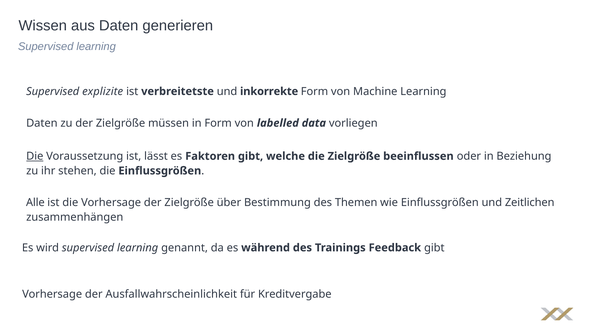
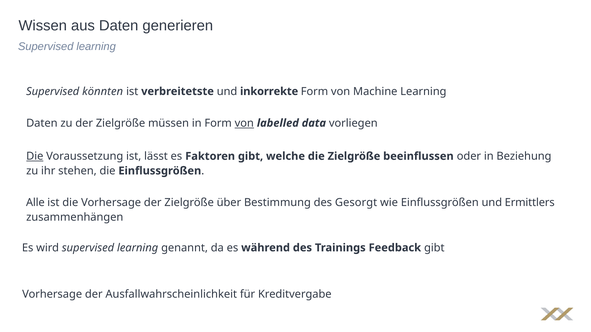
explizite: explizite -> könnten (103, 91)
von underline: none -> present (244, 123)
Themen: Themen -> Gesorgt (356, 203)
Zeitlichen: Zeitlichen -> Ermittlers (530, 203)
